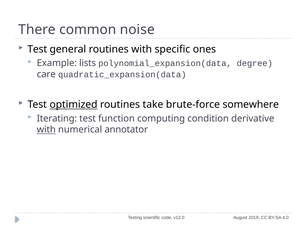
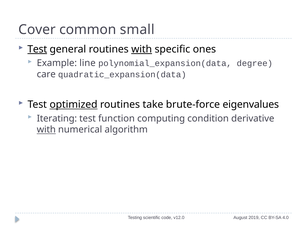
There: There -> Cover (37, 30)
noise: noise -> small (137, 30)
Test underline: none -> present (37, 49)
with underline: none -> present (142, 49)
lists: lists -> line (88, 63)
somewhere: somewhere -> eigenvalues (251, 105)
annotator: annotator -> algorithm (126, 130)
